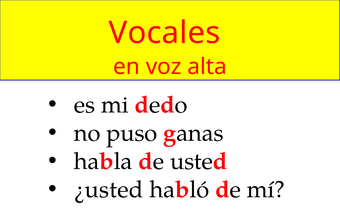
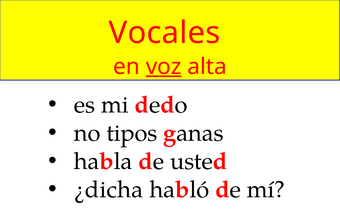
voz underline: none -> present (164, 67)
puso: puso -> tipos (132, 133)
¿usted: ¿usted -> ¿dicha (109, 190)
